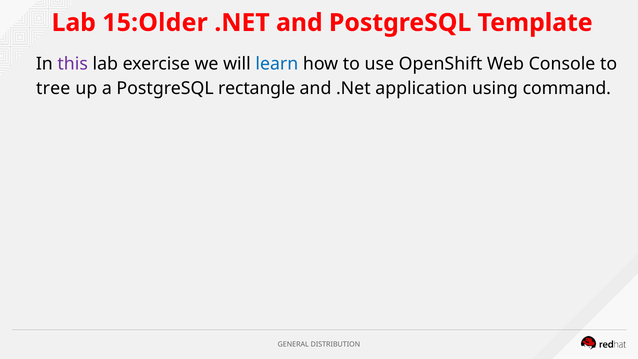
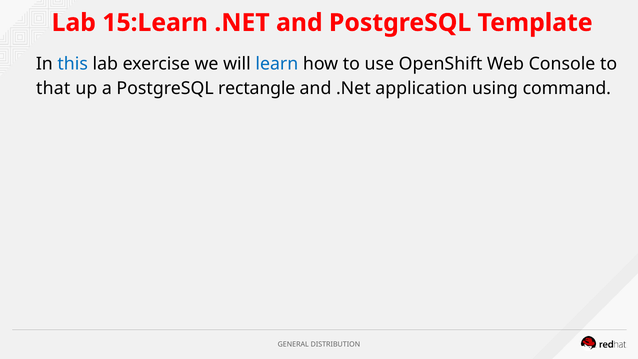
15:Older: 15:Older -> 15:Learn (155, 23)
this colour: purple -> blue (73, 64)
tree: tree -> that (53, 88)
